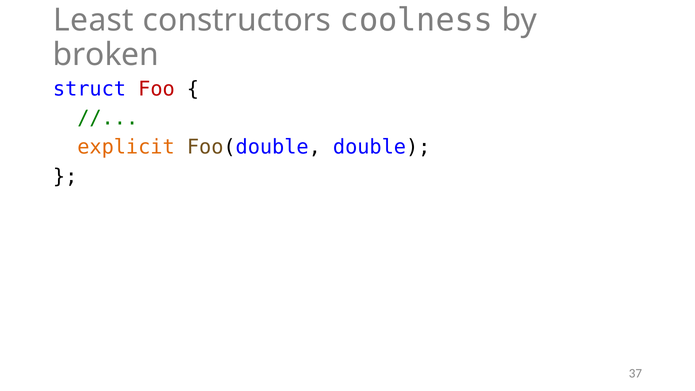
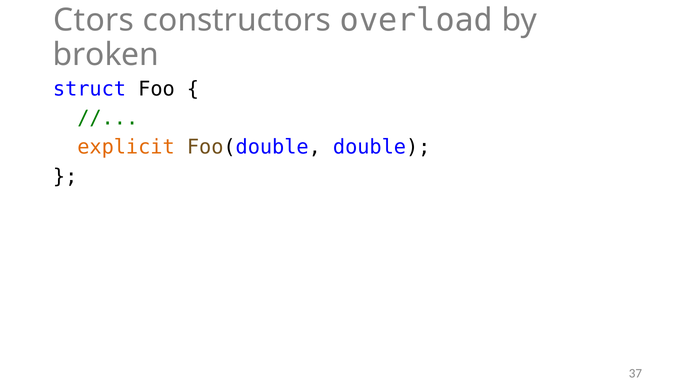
Least: Least -> Ctors (94, 20)
coolness: coolness -> overload (417, 20)
Foo colour: red -> black (156, 89)
